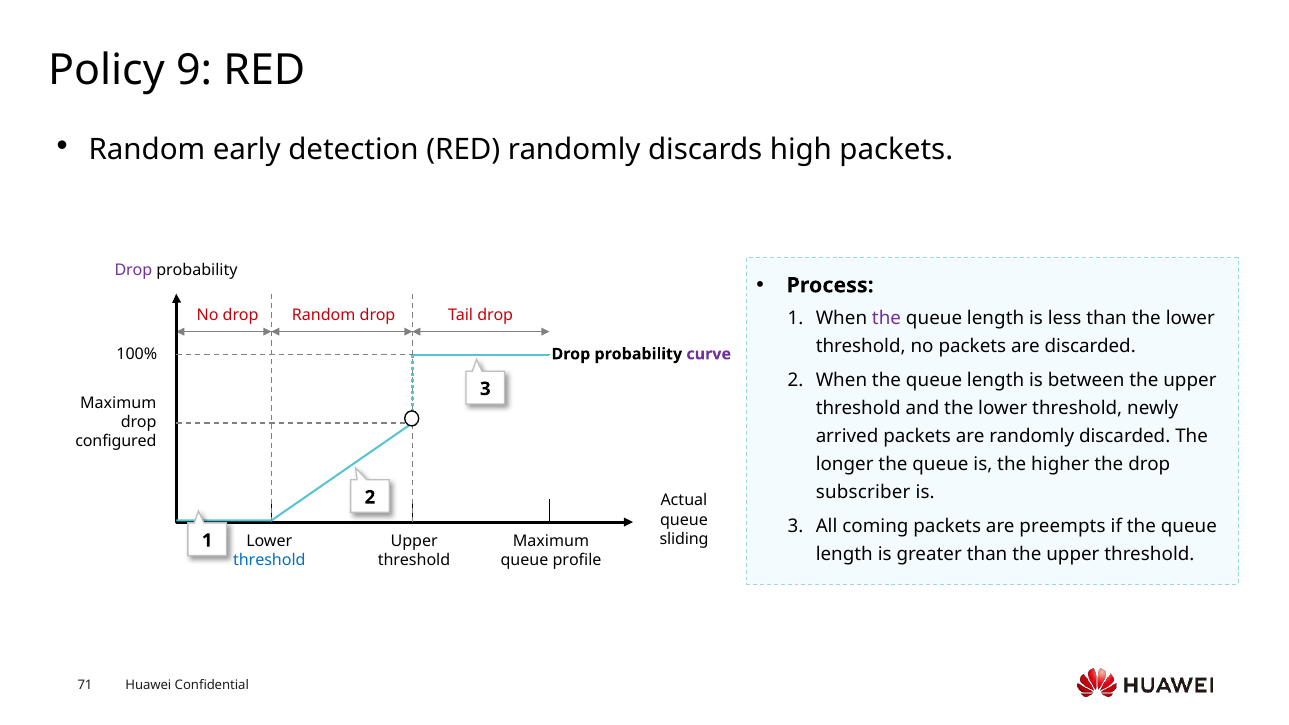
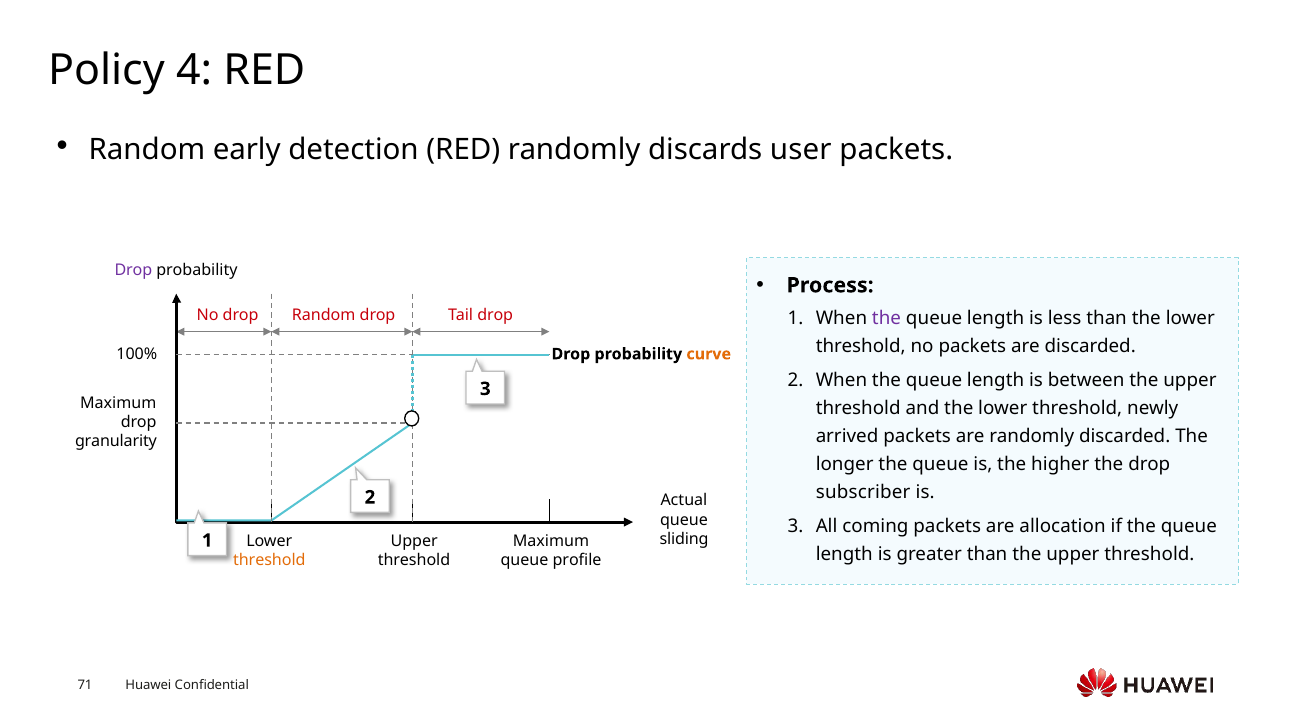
9: 9 -> 4 (194, 70)
high: high -> user (801, 149)
curve colour: purple -> orange (709, 354)
configured: configured -> granularity (116, 442)
preempts: preempts -> allocation (1063, 526)
threshold colour: blue -> orange (269, 560)
